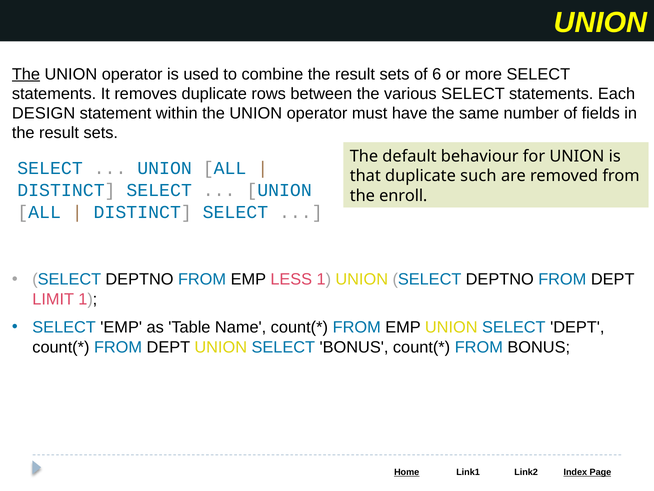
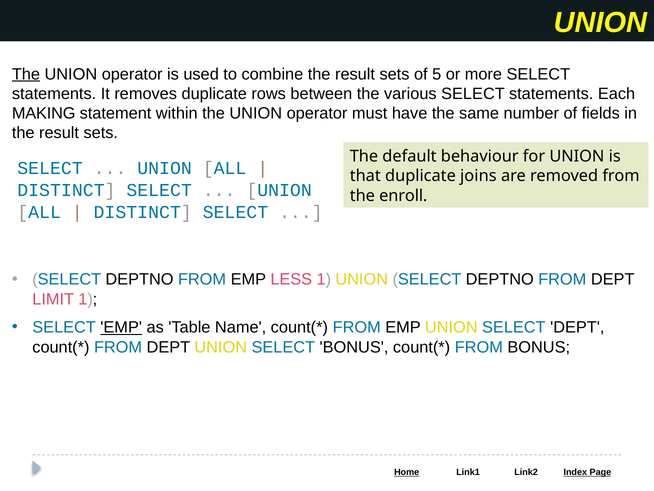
6: 6 -> 5 (437, 74)
DESIGN: DESIGN -> MAKING (44, 113)
such: such -> joins (478, 176)
EMP underline: none -> present (121, 327)
